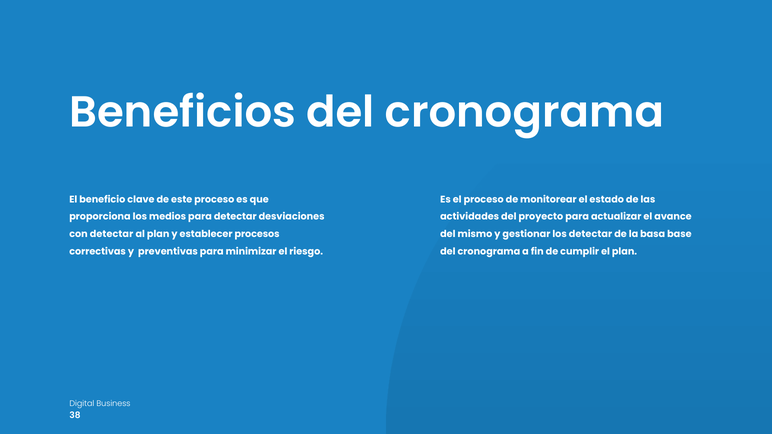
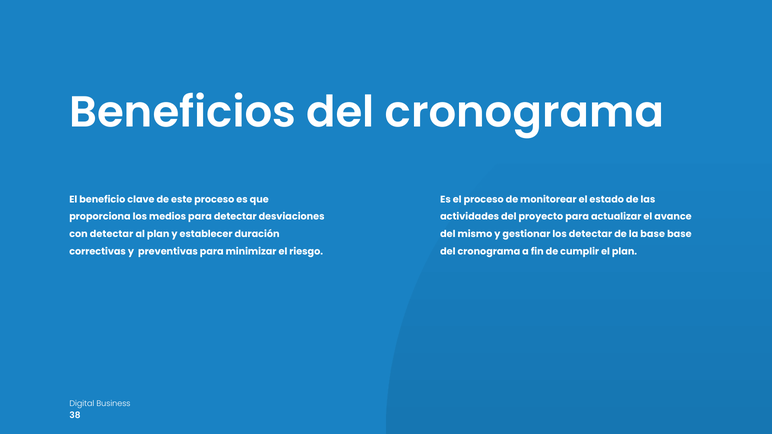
procesos: procesos -> duración (257, 234)
la basa: basa -> base (653, 234)
